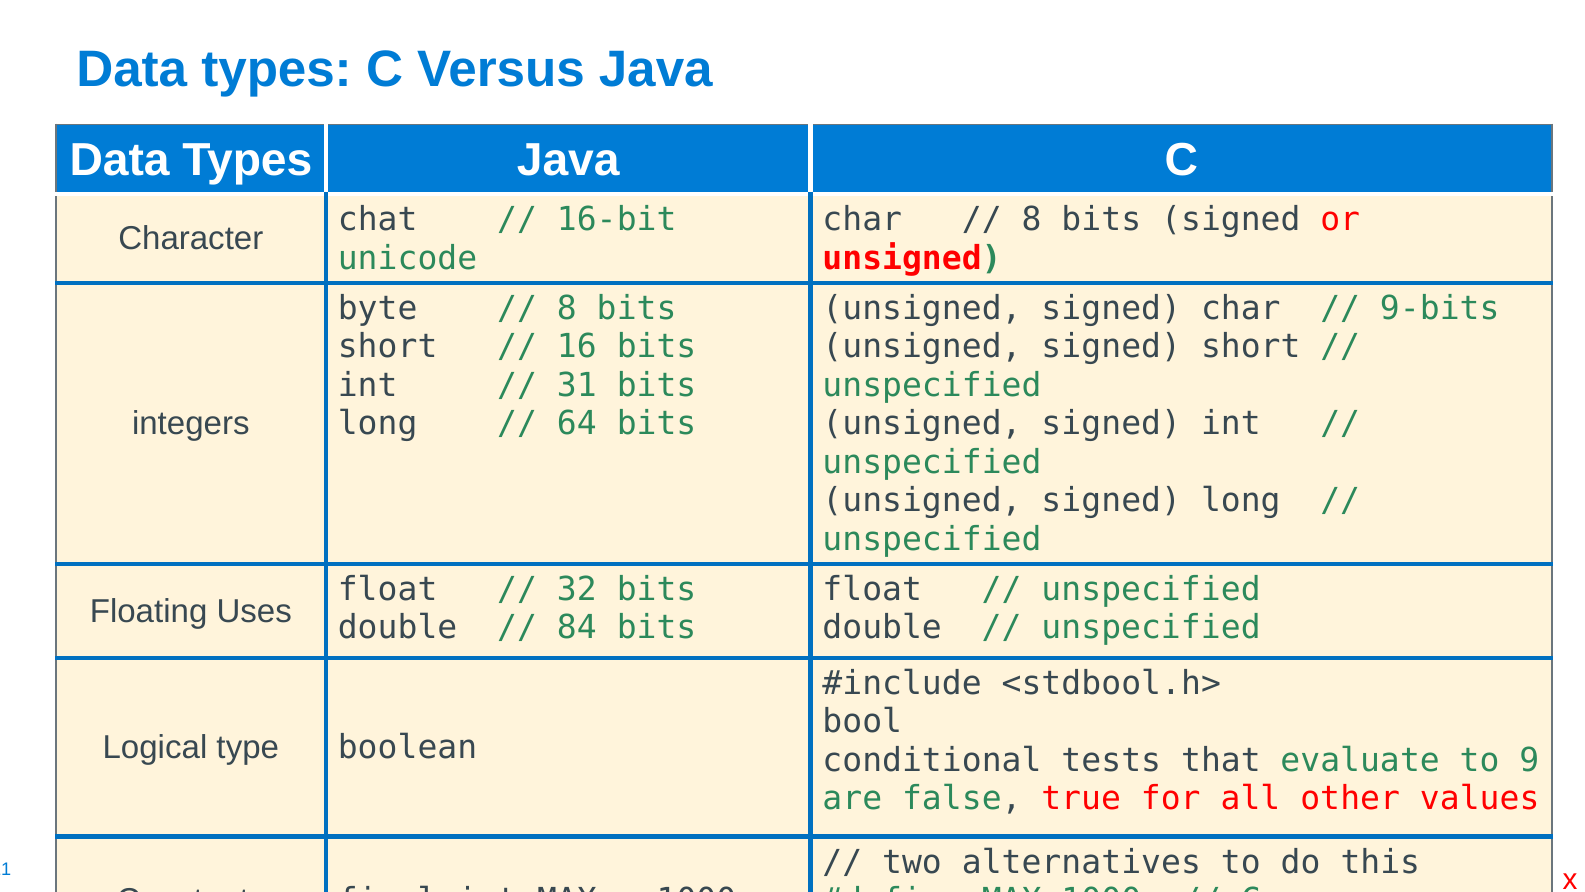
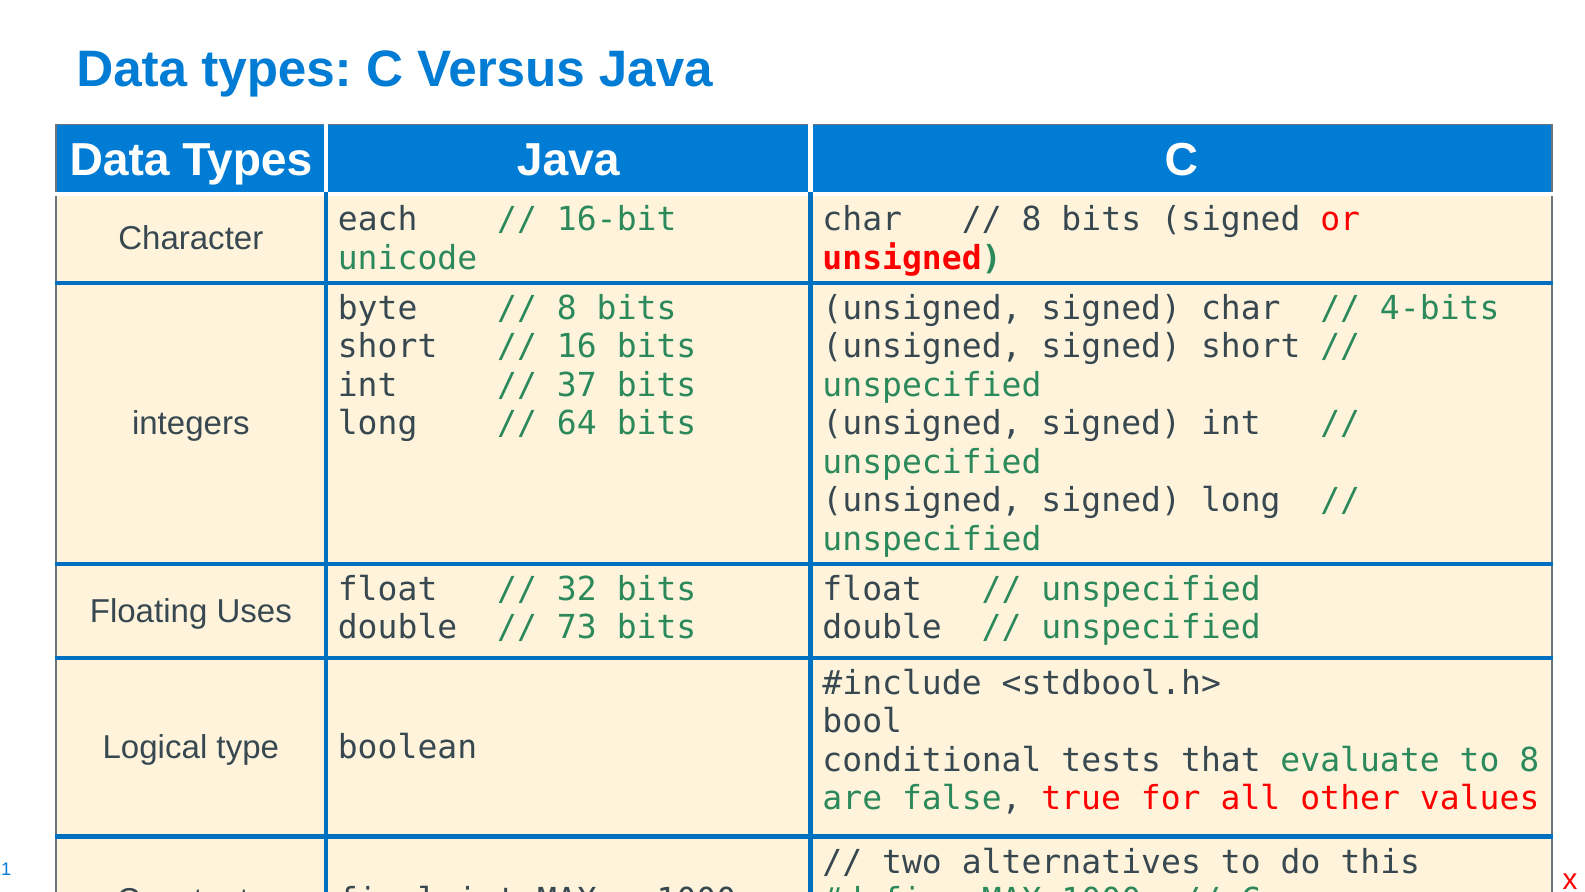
chat: chat -> each (378, 220)
9-bits: 9-bits -> 4-bits (1440, 308)
31: 31 -> 37 (577, 385)
84: 84 -> 73 (577, 628)
to 9: 9 -> 8 (1529, 760)
